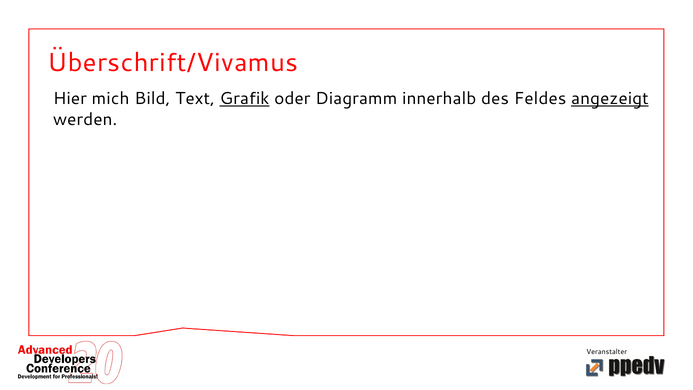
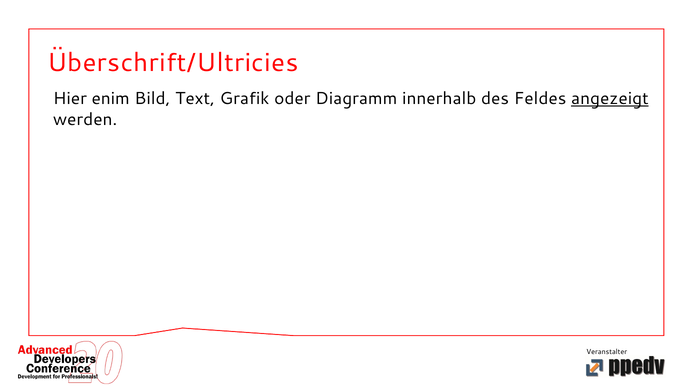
Überschrift/Vivamus: Überschrift/Vivamus -> Überschrift/Ultricies (173, 62)
mich: mich -> enim (111, 99)
Grafik underline: present -> none (245, 99)
